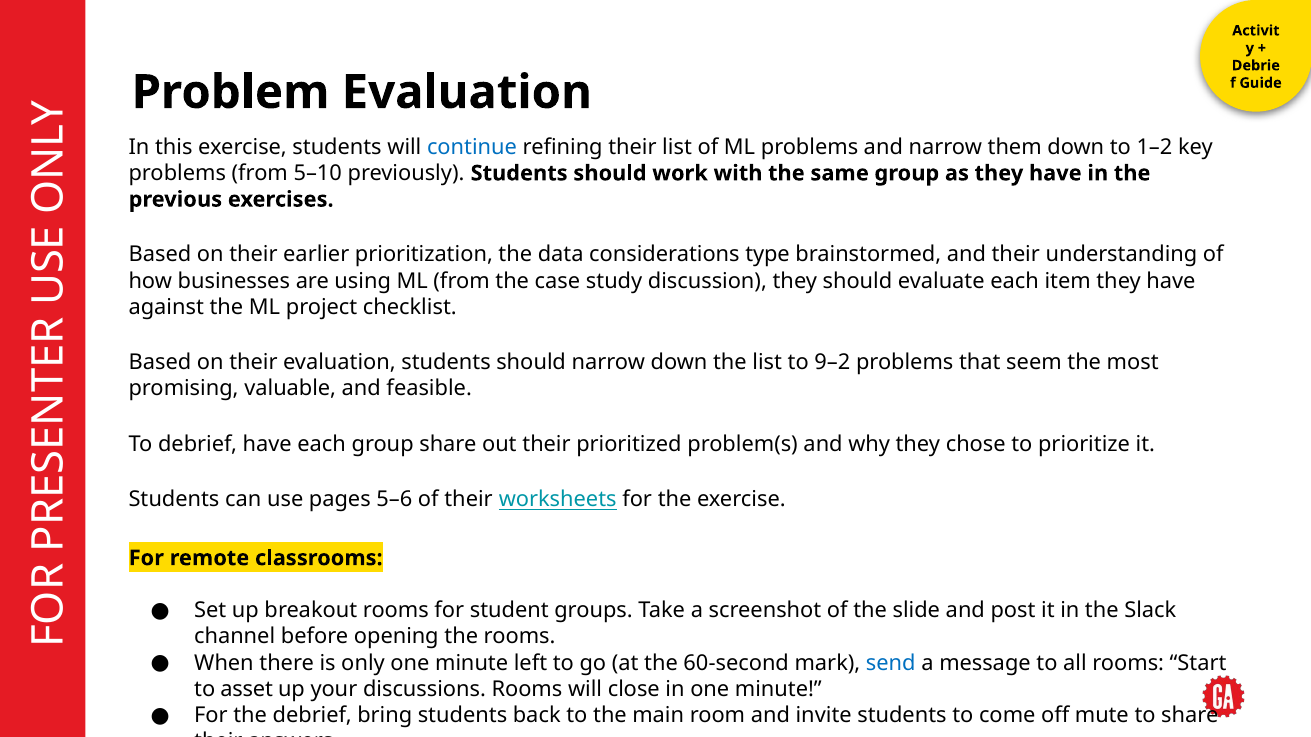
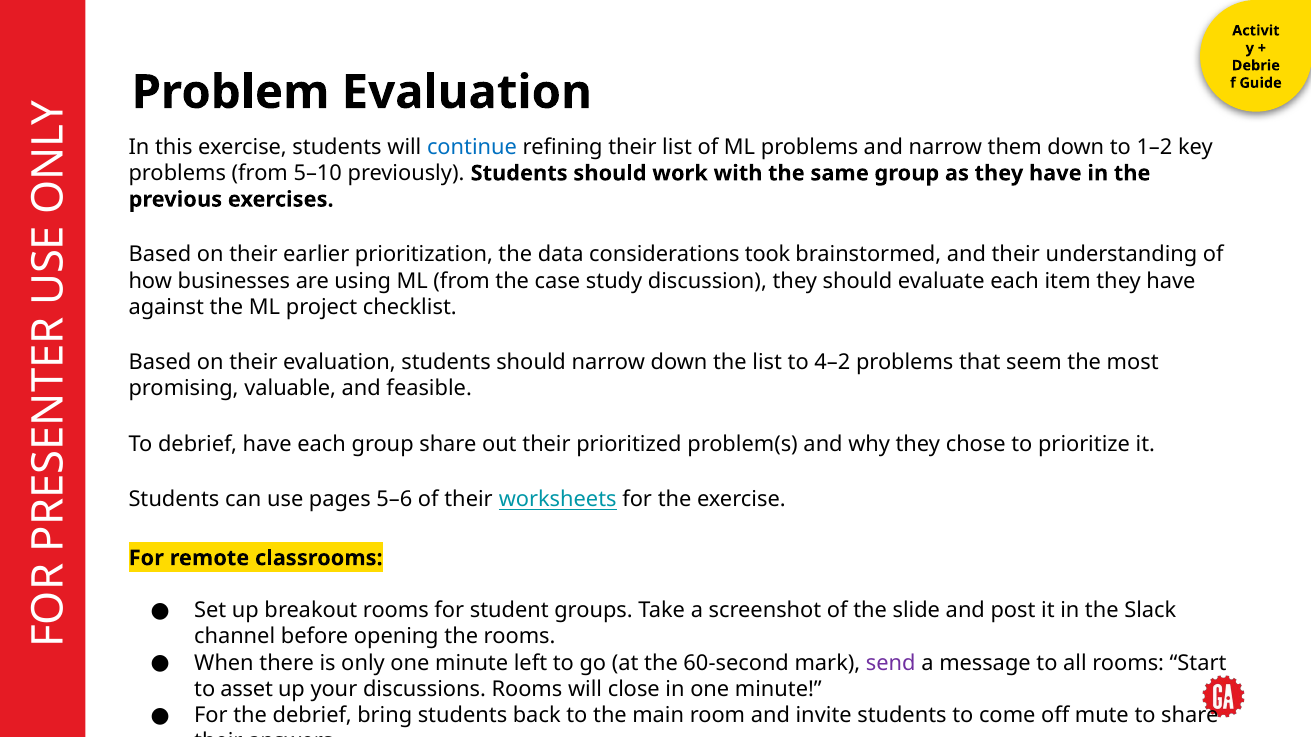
type: type -> took (768, 255)
9–2: 9–2 -> 4–2 (832, 363)
send colour: blue -> purple (891, 663)
